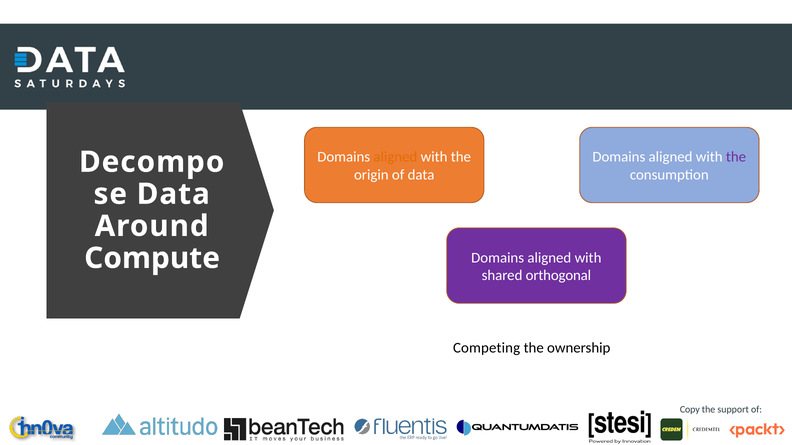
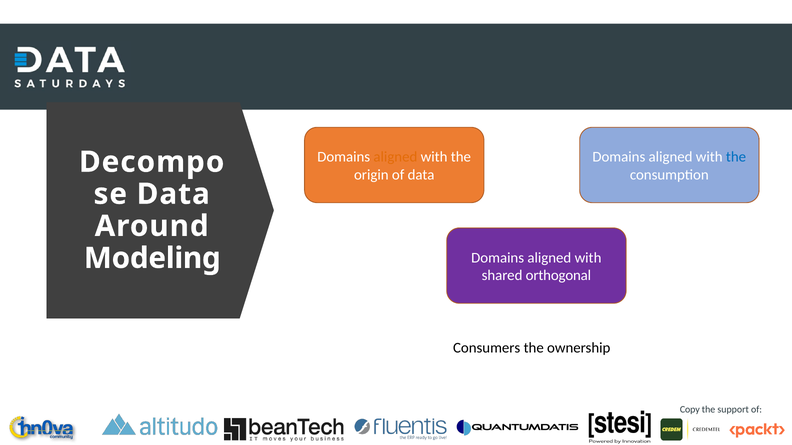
the colour: purple -> blue (736, 157)
Compute: Compute -> Modeling (152, 258)
Competing: Competing -> Consumers (487, 348)
